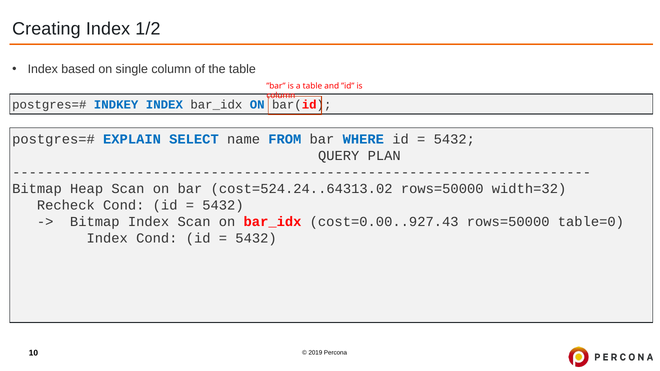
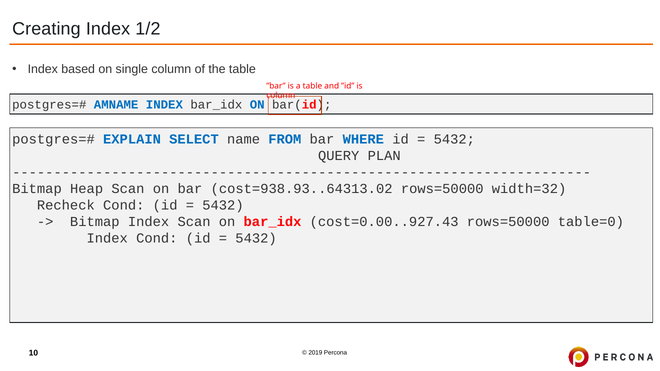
INDKEY: INDKEY -> AMNAME (116, 105)
cost=524.24..64313.02: cost=524.24..64313.02 -> cost=938.93..64313.02 (302, 189)
